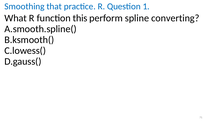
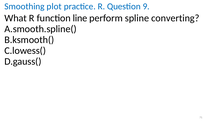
that: that -> plot (54, 6)
1: 1 -> 9 (146, 6)
this: this -> line (80, 18)
